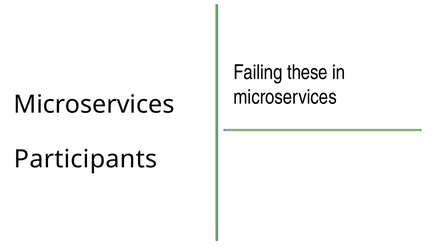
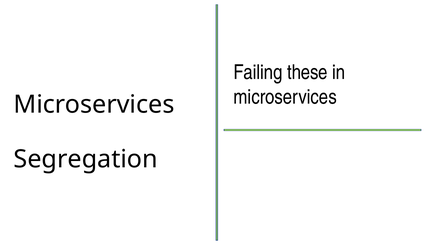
Participants: Participants -> Segregation (86, 159)
